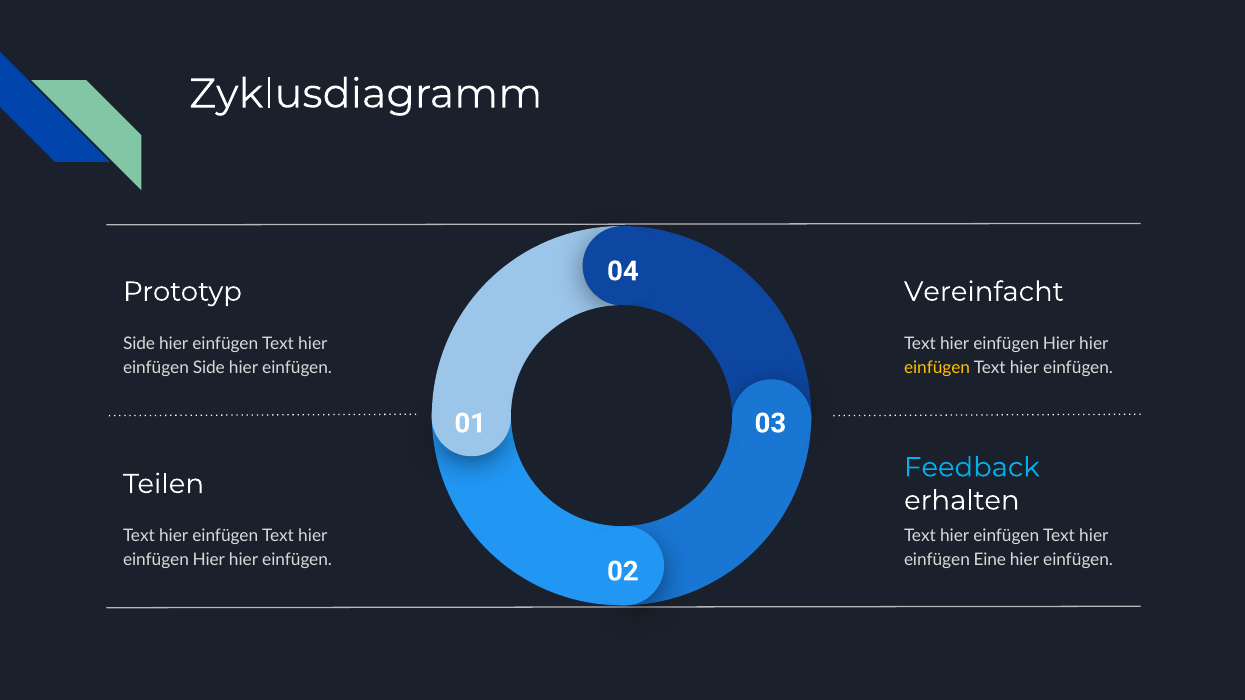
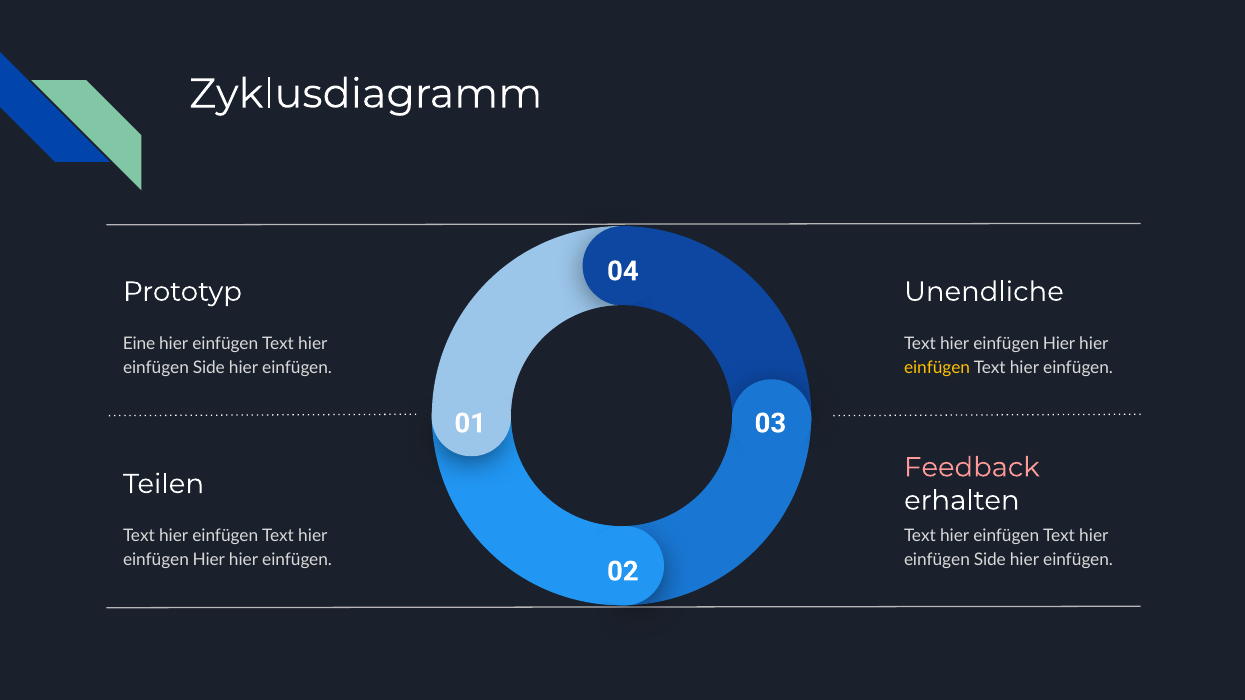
Vereinfacht: Vereinfacht -> Unendliche (984, 292)
Side: Side -> Eine (139, 344)
Feedback colour: light blue -> pink (972, 468)
Eine: Eine -> Side (990, 560)
